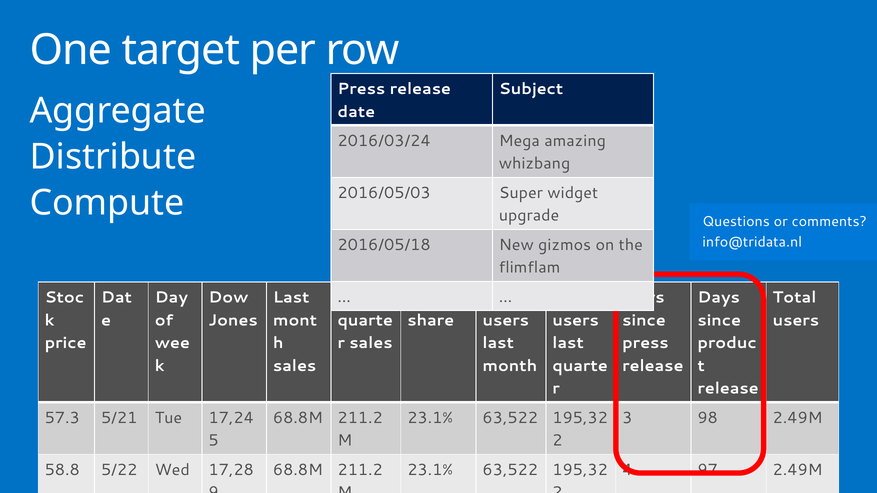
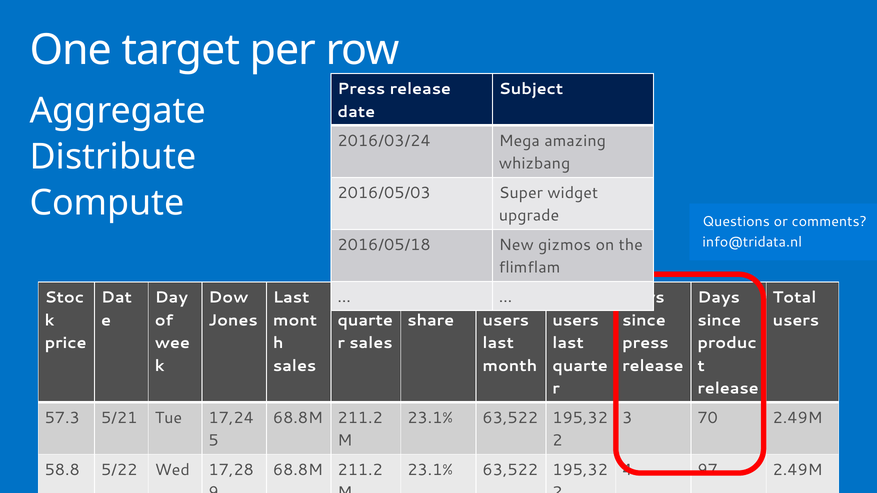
3 98: 98 -> 70 (708, 418)
